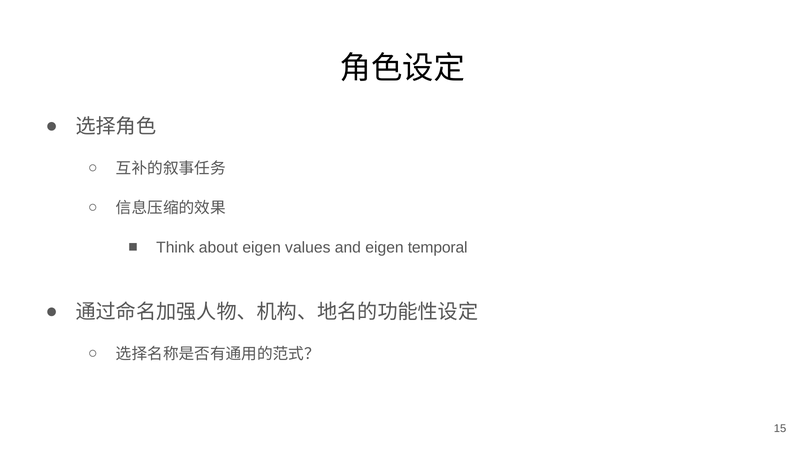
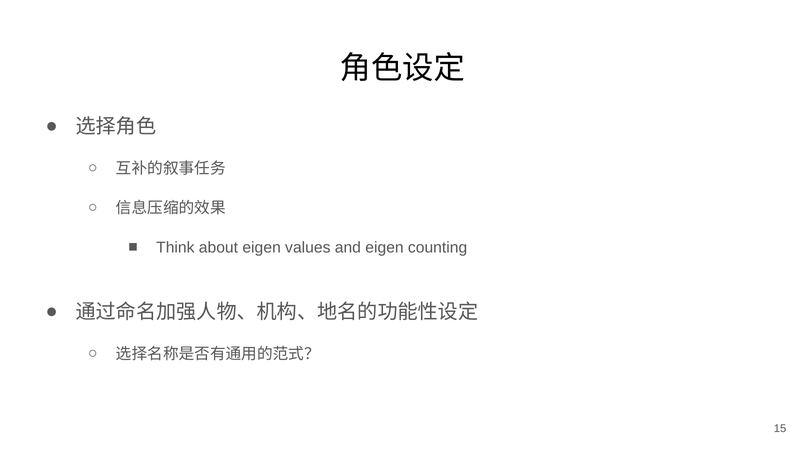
temporal: temporal -> counting (438, 247)
